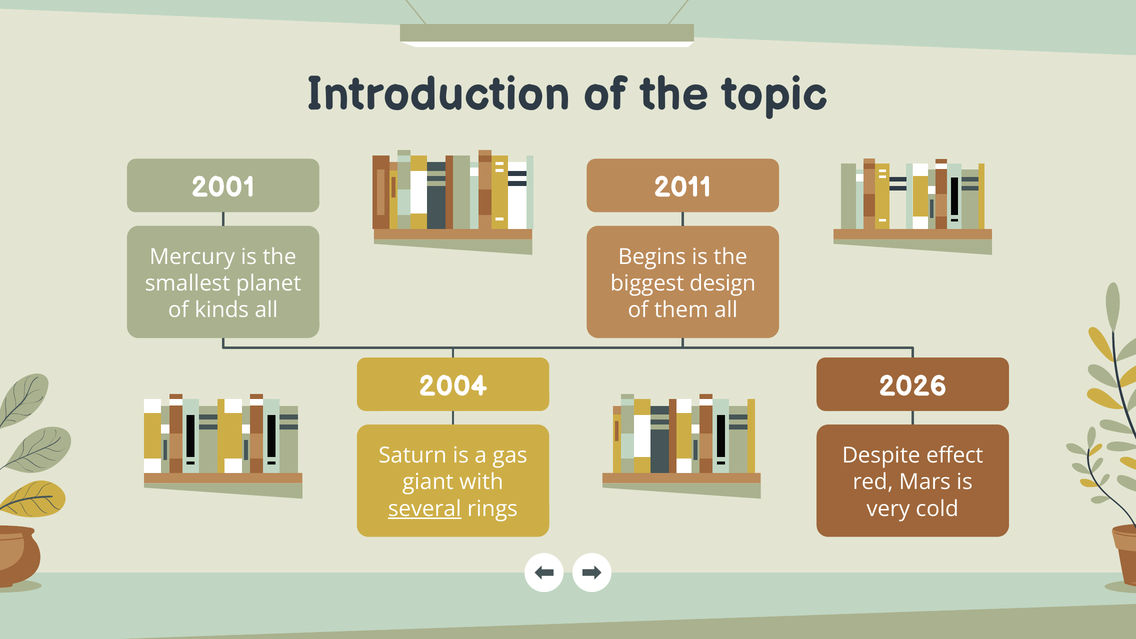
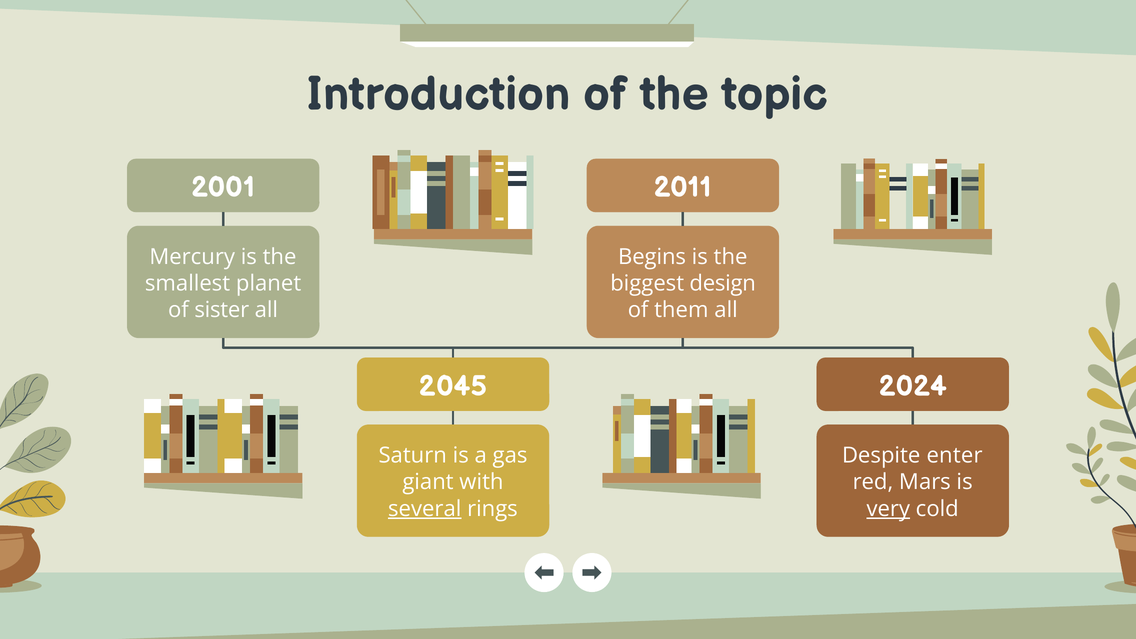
kinds: kinds -> sister (222, 310)
2004: 2004 -> 2045 (453, 386)
2026: 2026 -> 2024 (913, 386)
effect: effect -> enter (955, 456)
very underline: none -> present (888, 509)
